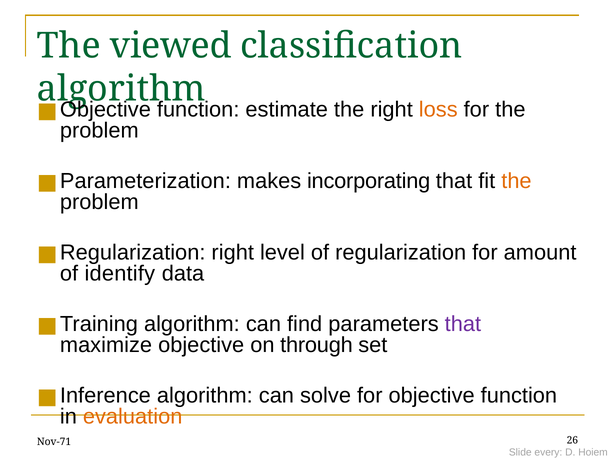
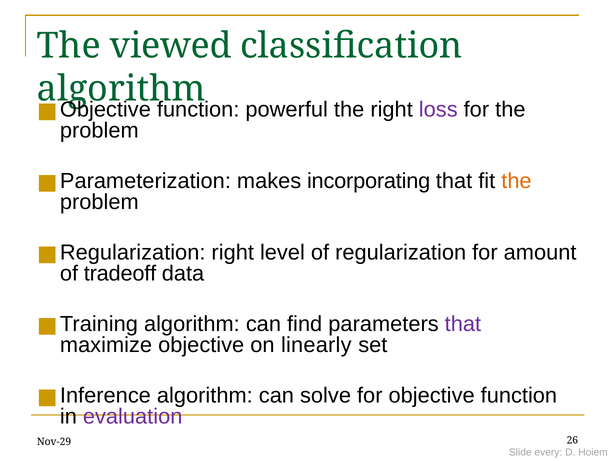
estimate: estimate -> powerful (287, 110)
loss colour: orange -> purple (438, 110)
identify: identify -> tradeoff (120, 274)
through: through -> linearly (316, 345)
evaluation colour: orange -> purple (133, 417)
Nov-71: Nov-71 -> Nov-29 (54, 442)
